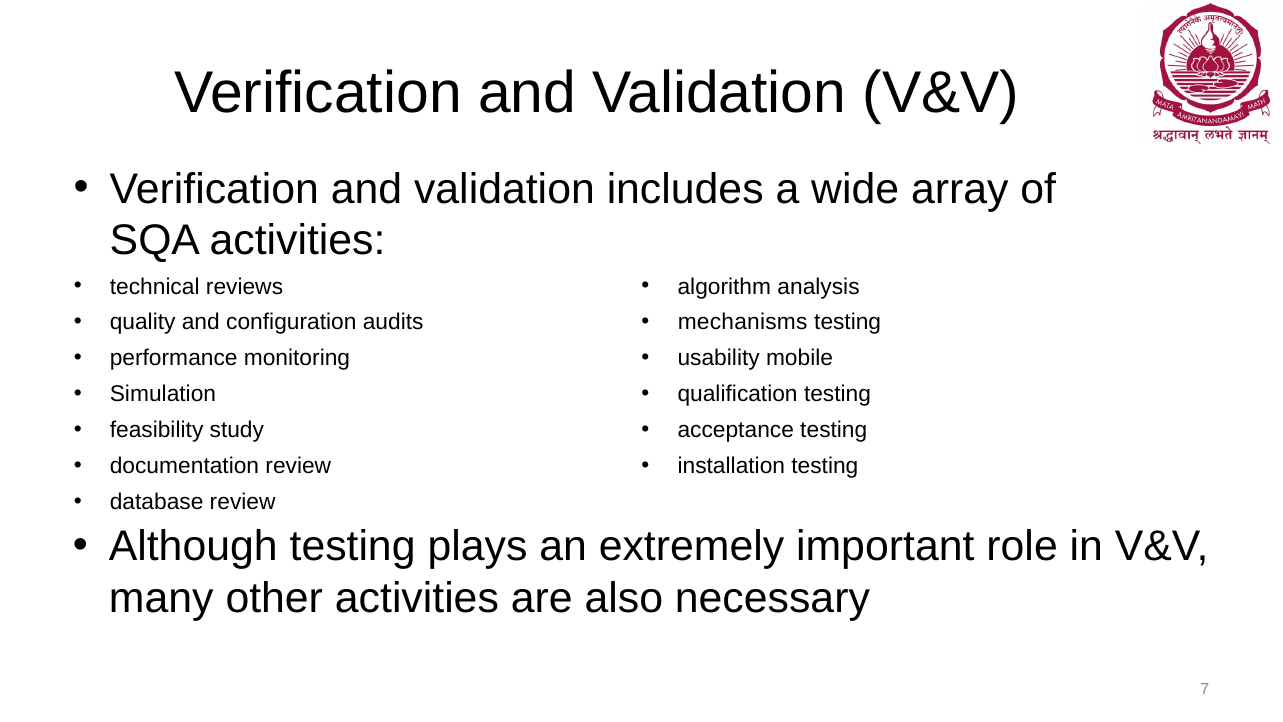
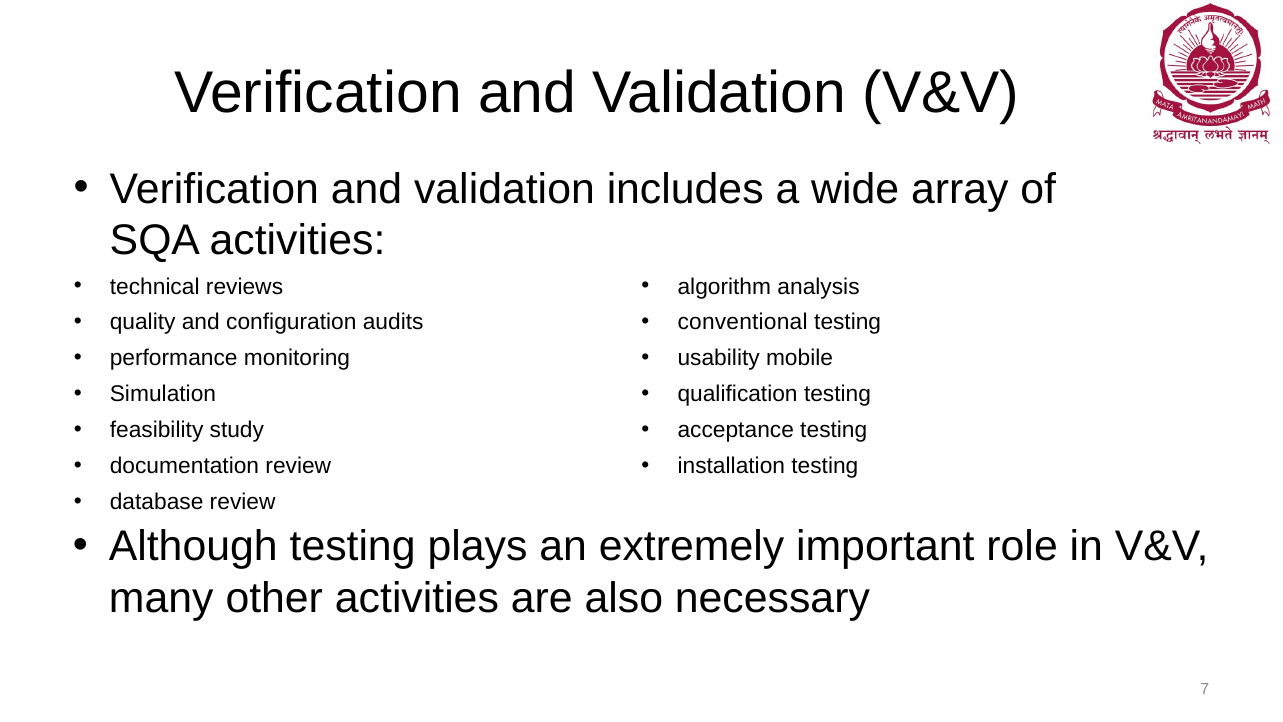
mechanisms: mechanisms -> conventional (743, 322)
